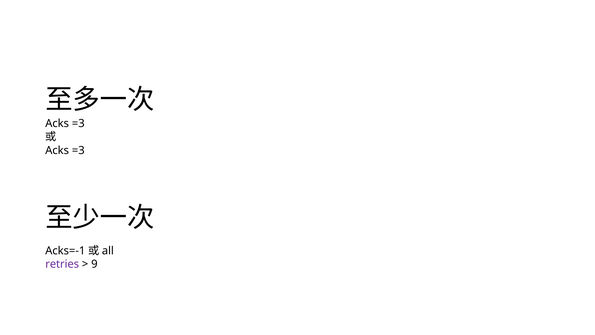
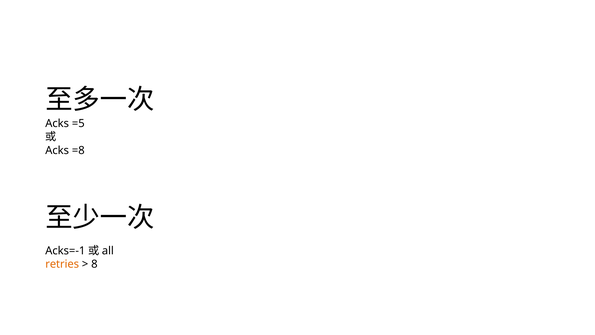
=3: =3 -> =5 (78, 123)
=3: =3 -> =8 (78, 150)
retries colour: purple -> orange (62, 264)
9: 9 -> 8 (94, 264)
